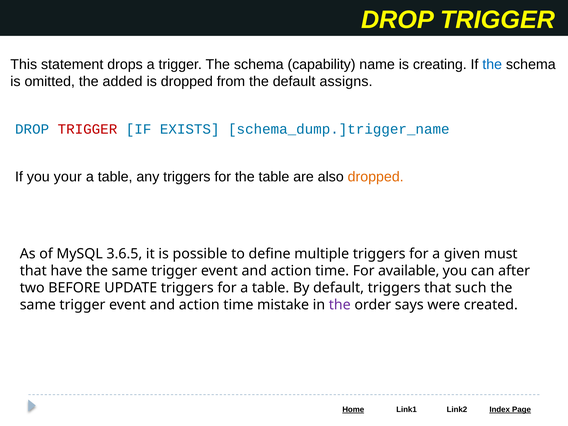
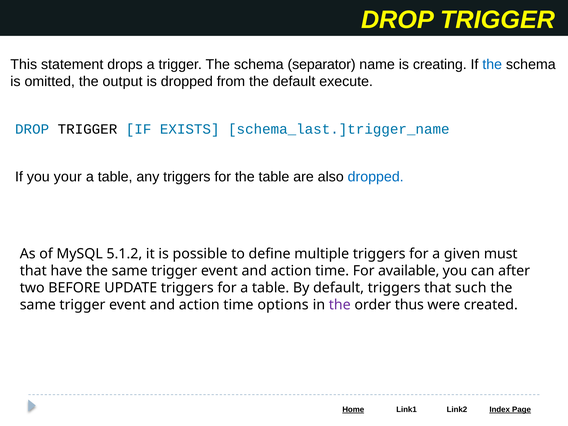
capability: capability -> separator (322, 64)
added: added -> output (123, 81)
assigns: assigns -> execute (346, 81)
TRIGGER colour: red -> black (87, 129)
schema_dump.]trigger_name: schema_dump.]trigger_name -> schema_last.]trigger_name (339, 129)
dropped colour: orange -> blue (376, 177)
3.6.5: 3.6.5 -> 5.1.2 (124, 254)
mistake: mistake -> options (283, 305)
says: says -> thus (409, 305)
